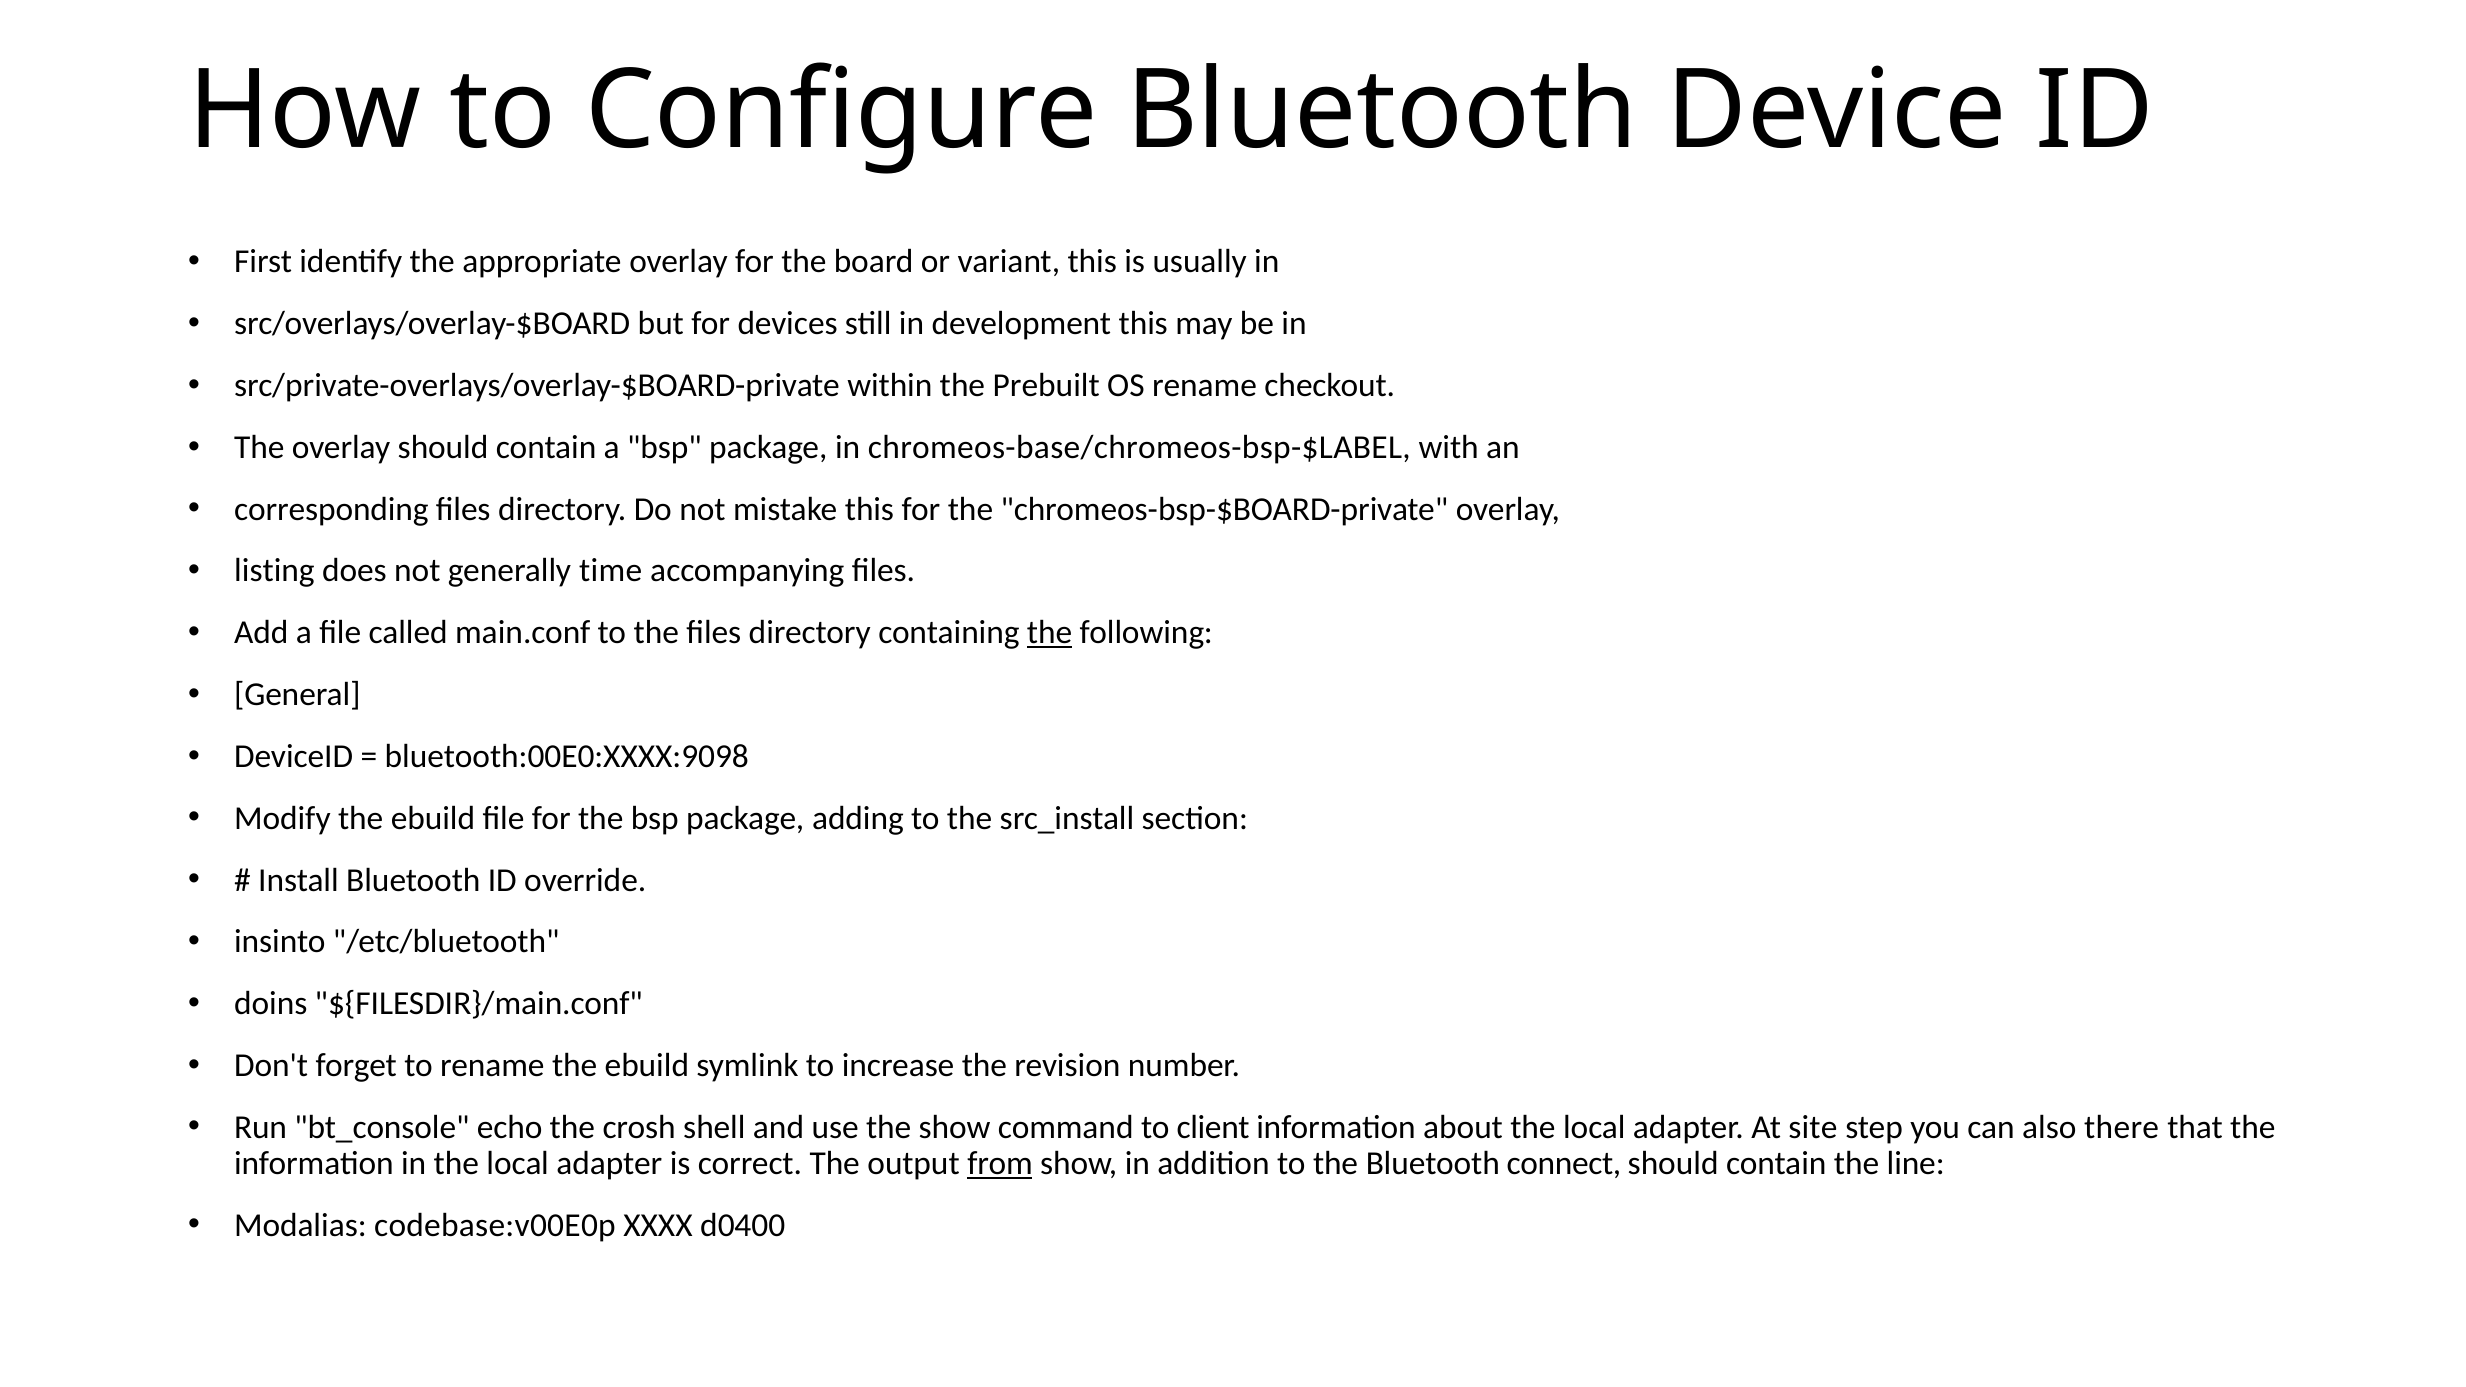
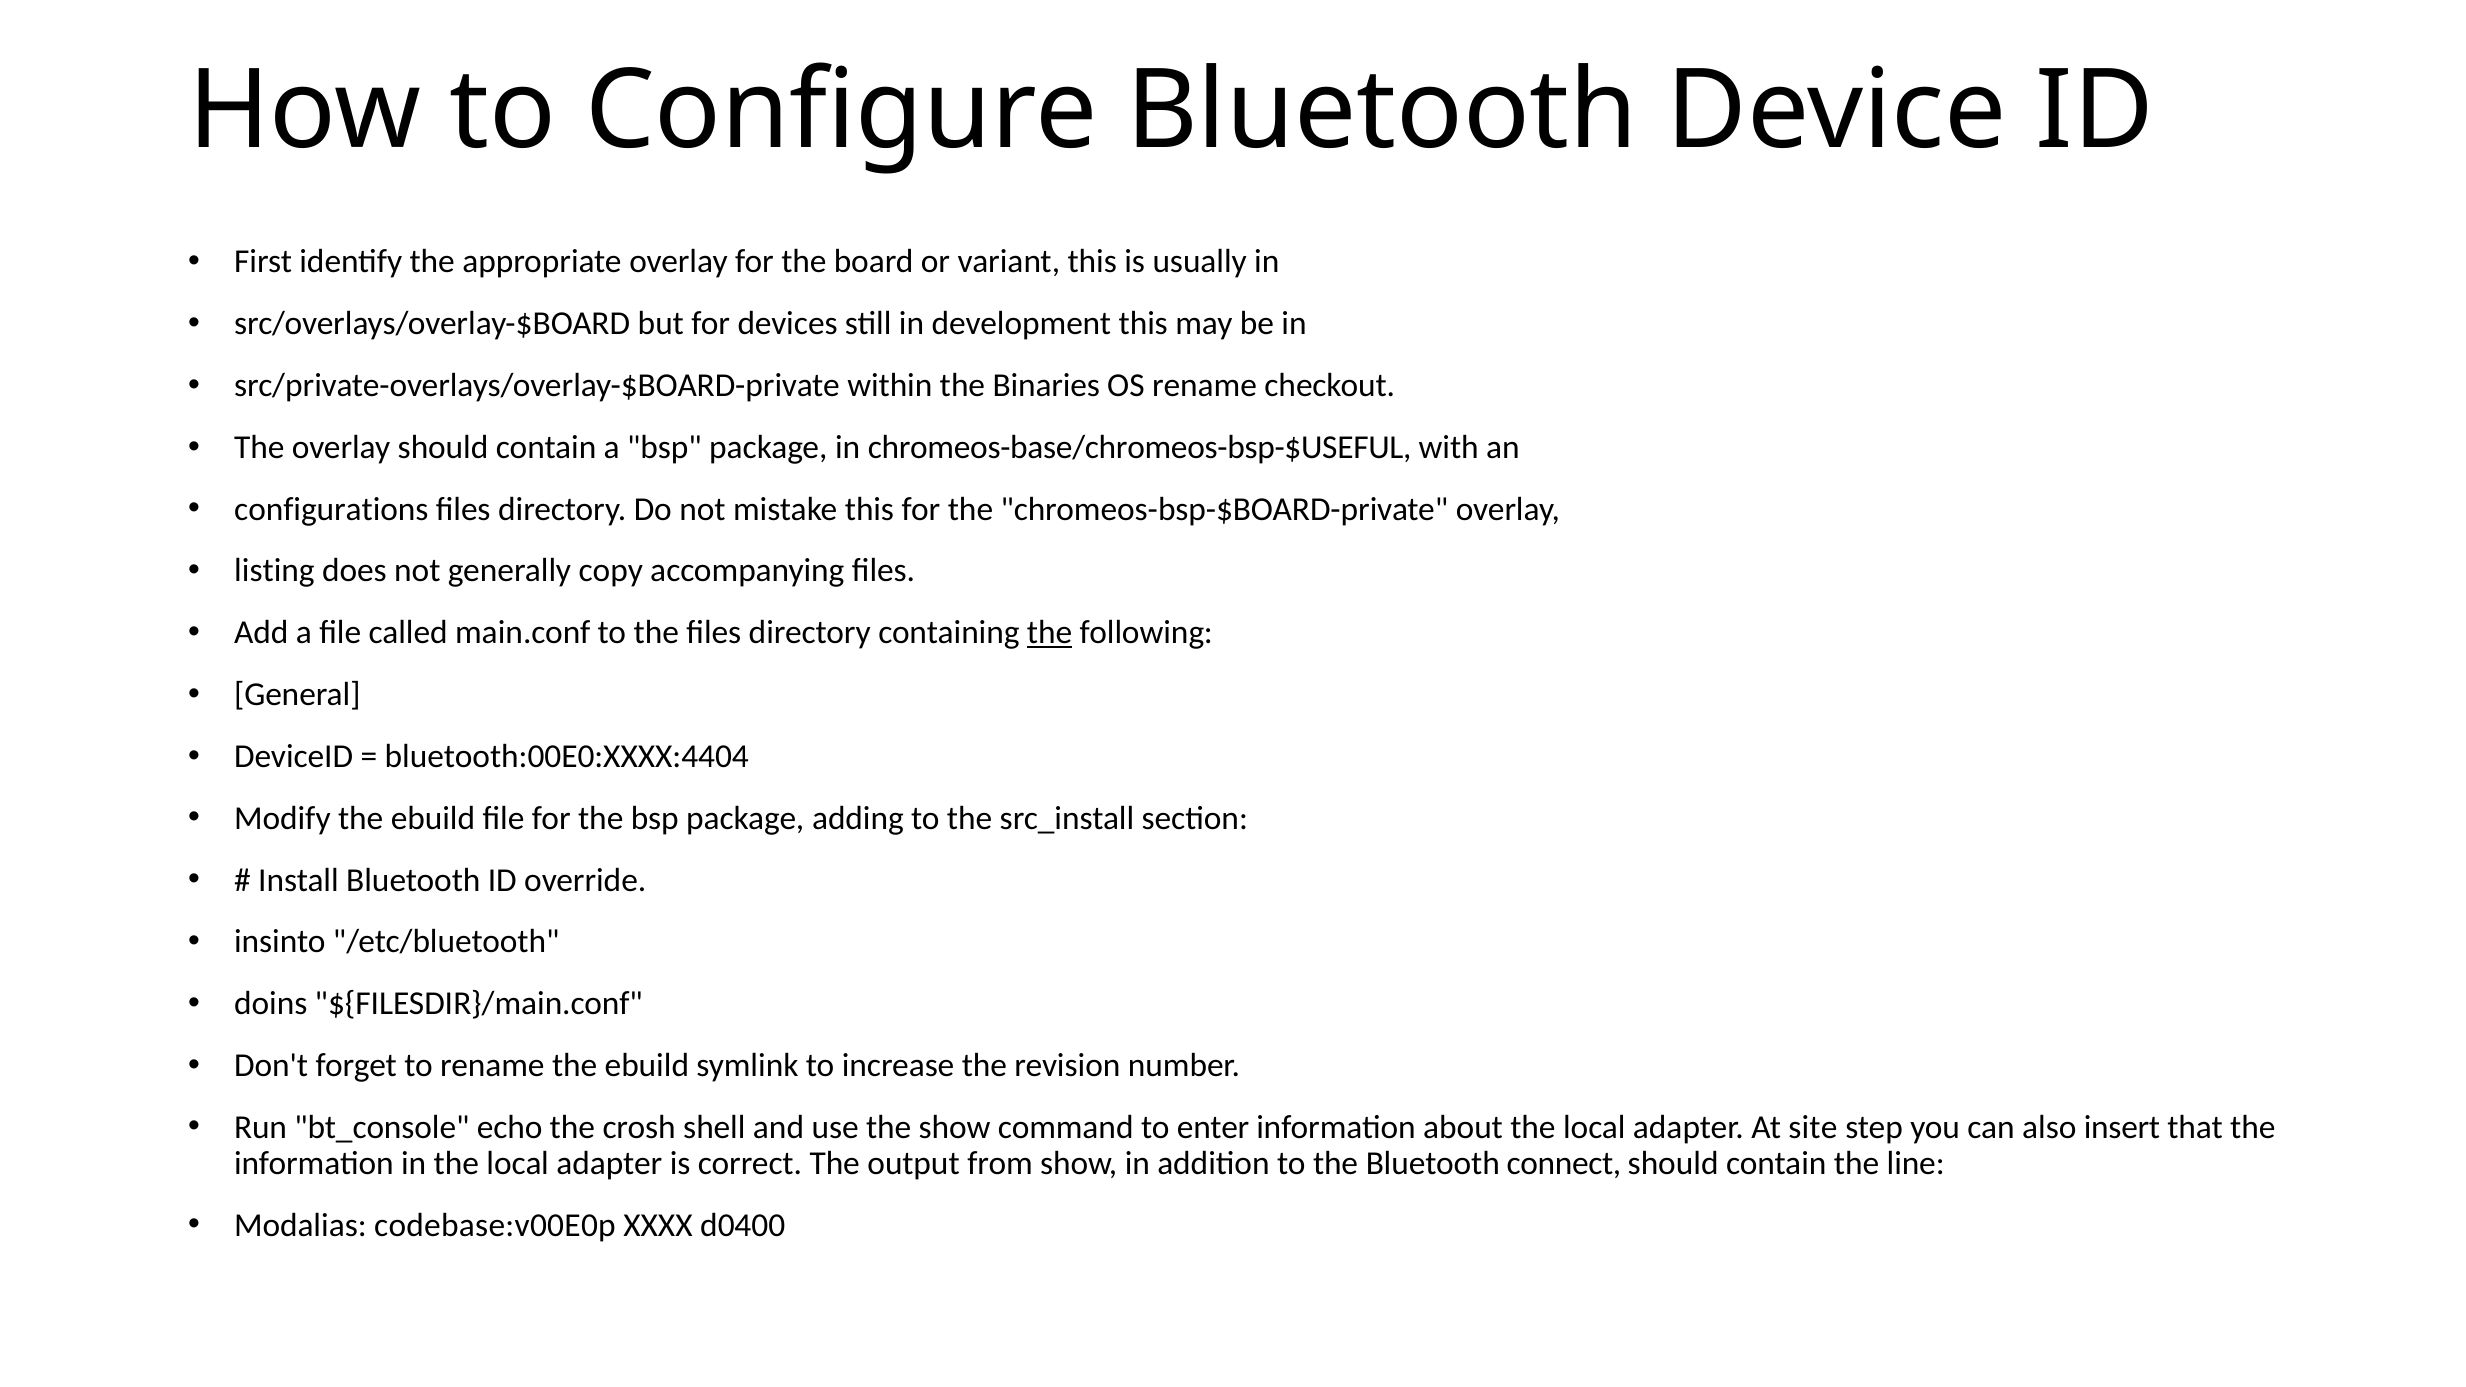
Prebuilt: Prebuilt -> Binaries (1046, 386)
chromeos-base/chromeos-bsp-$LABEL: chromeos-base/chromeos-bsp-$LABEL -> chromeos-base/chromeos-bsp-$USEFUL (1140, 447)
corresponding: corresponding -> configurations (331, 509)
time: time -> copy (611, 571)
bluetooth:00E0:XXXX:9098: bluetooth:00E0:XXXX:9098 -> bluetooth:00E0:XXXX:4404 (567, 756)
client: client -> enter (1213, 1127)
there: there -> insert (2122, 1127)
from underline: present -> none (1000, 1163)
